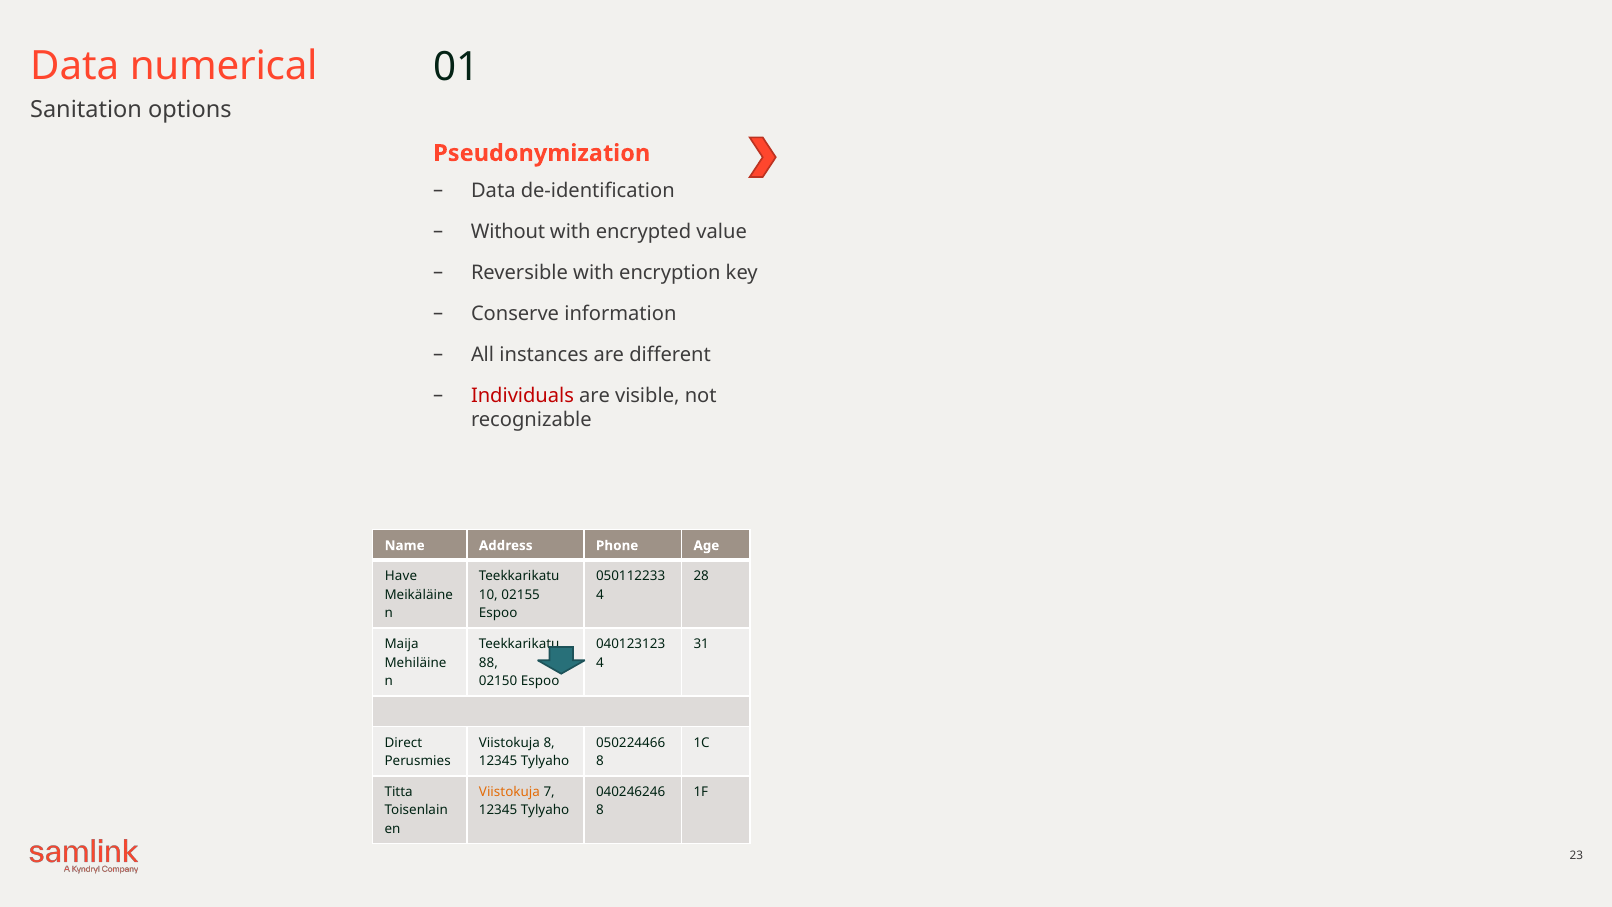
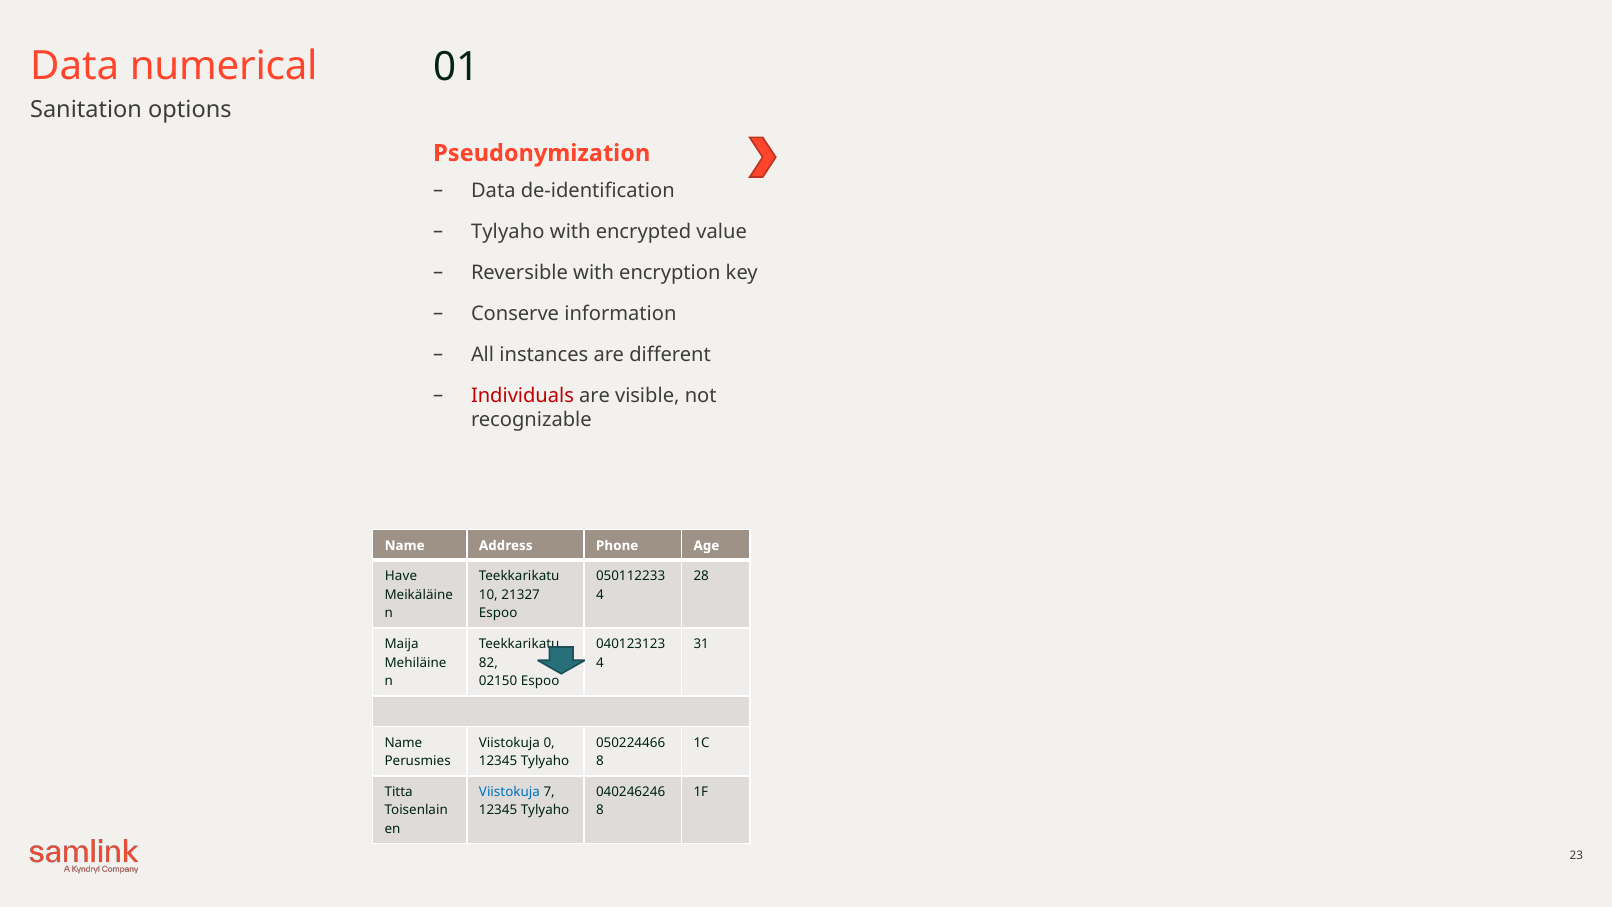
Without: Without -> Tylyaho (508, 231)
02155: 02155 -> 21327 (521, 595)
88: 88 -> 82 (488, 663)
Direct: Direct -> Name (403, 742)
Viistokuja 8: 8 -> 0 (549, 742)
Viistokuja colour: orange -> blue (509, 792)
